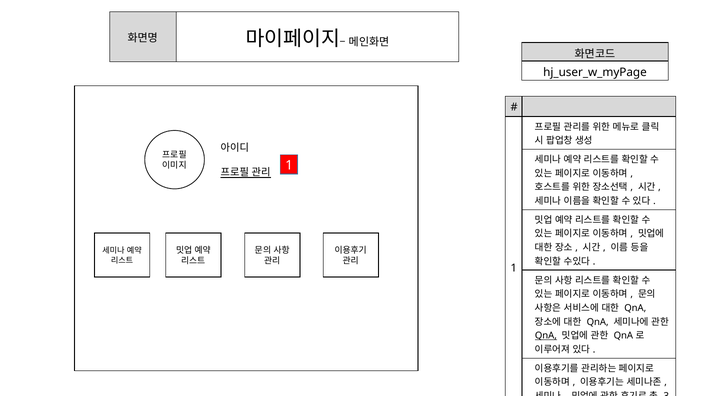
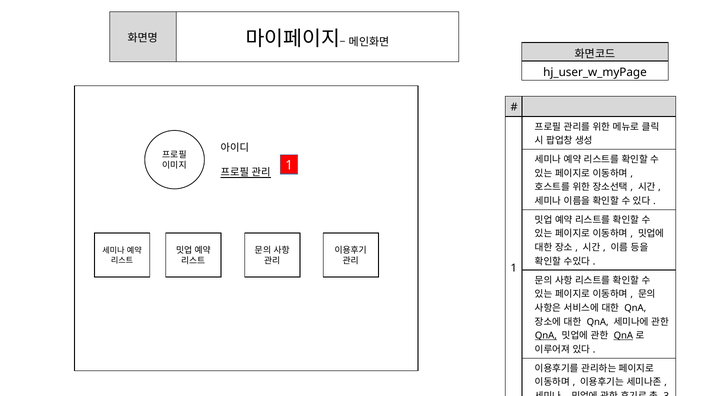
QnA underline: none -> present (623, 336)
